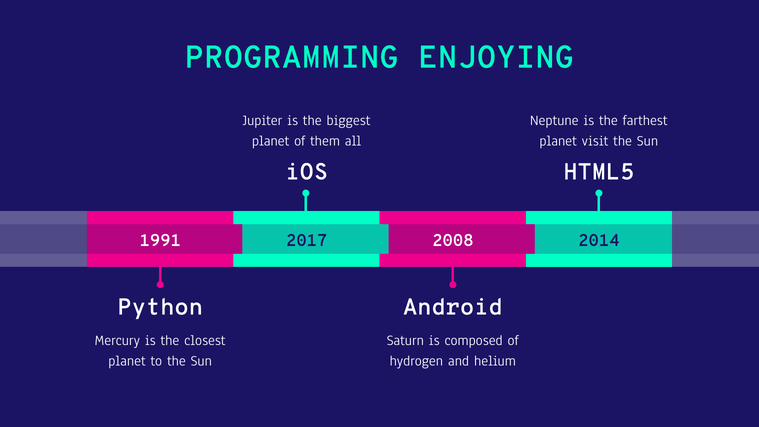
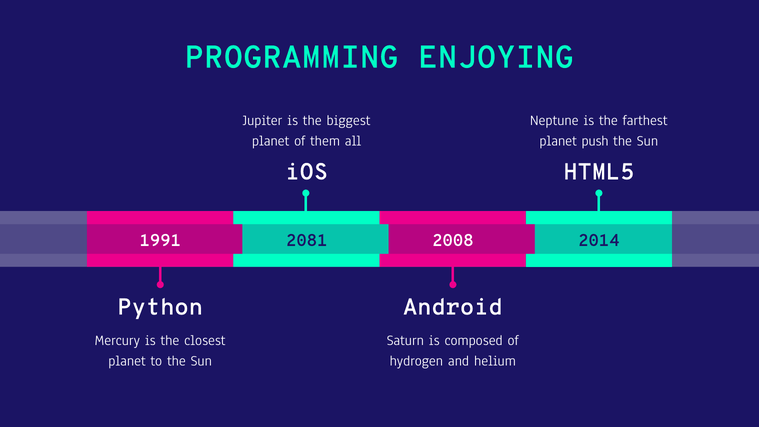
visit: visit -> push (595, 141)
2017: 2017 -> 2081 (307, 240)
